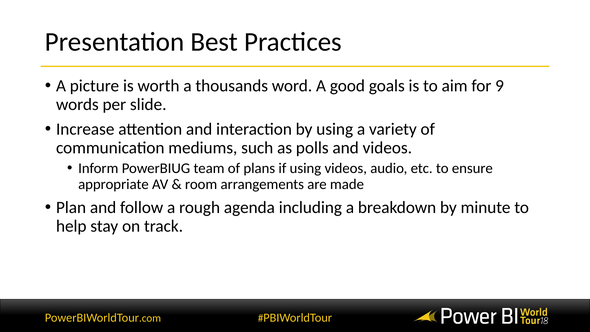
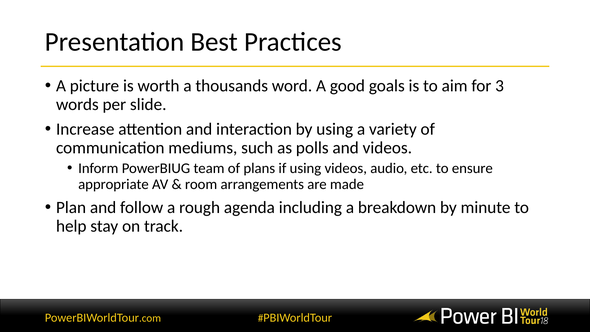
9: 9 -> 3 (500, 86)
